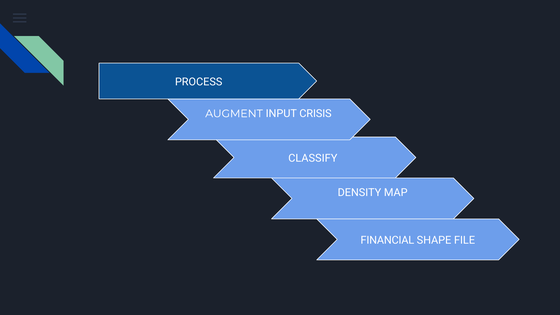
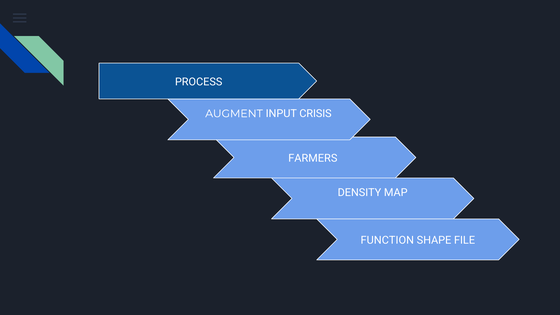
CLASSIFY: CLASSIFY -> FARMERS (313, 158)
FINANCIAL: FINANCIAL -> FUNCTION (387, 240)
